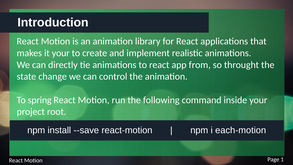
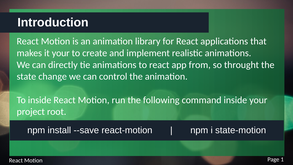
To spring: spring -> inside (40, 100)
each-motion: each-motion -> state-motion (241, 130)
